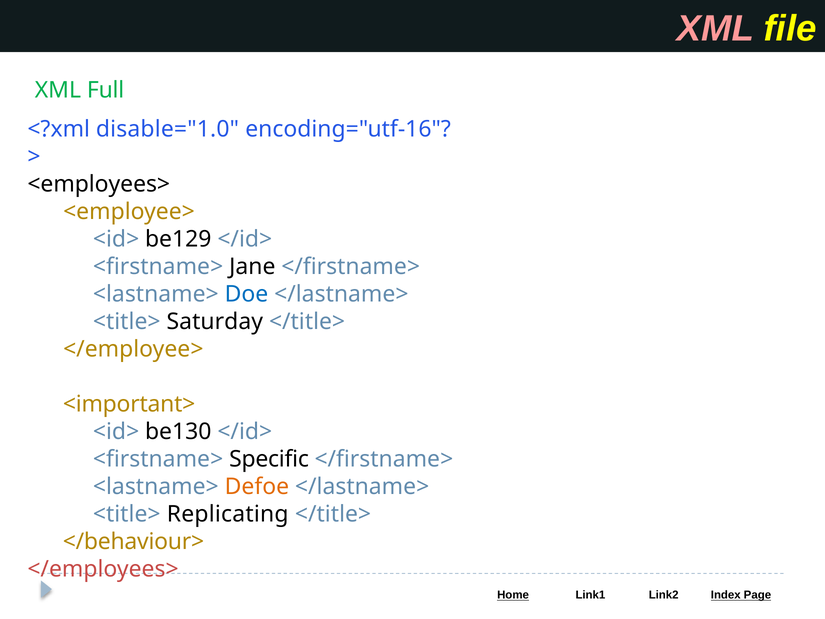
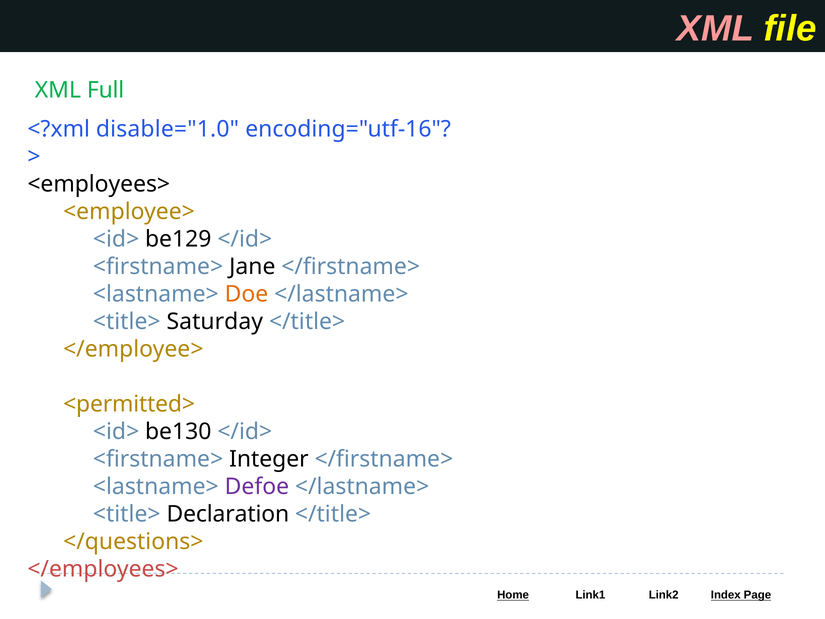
Doe colour: blue -> orange (246, 294)
<important>: <important> -> <permitted> (129, 404)
Specific: Specific -> Integer (269, 459)
Defoe colour: orange -> purple (257, 487)
Replicating: Replicating -> Declaration (228, 514)
</behaviour>: </behaviour> -> </questions> (133, 542)
